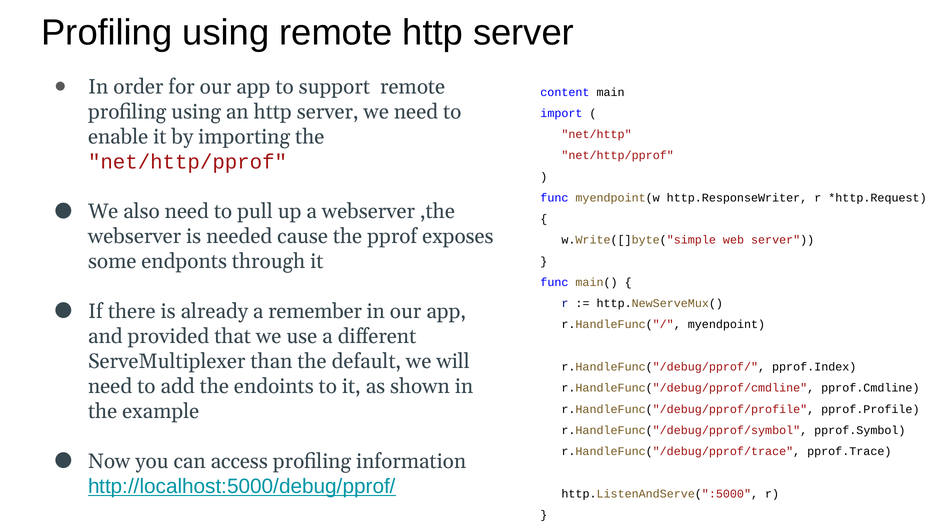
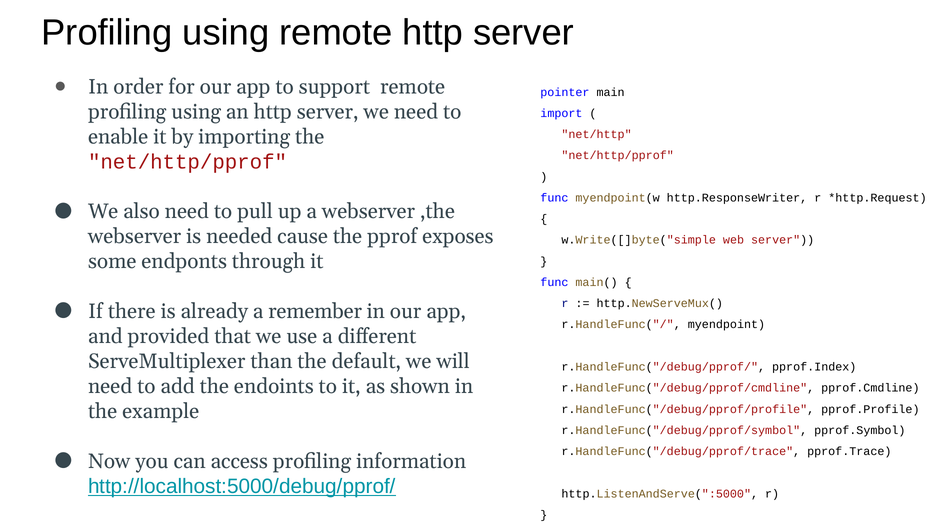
content: content -> pointer (565, 92)
